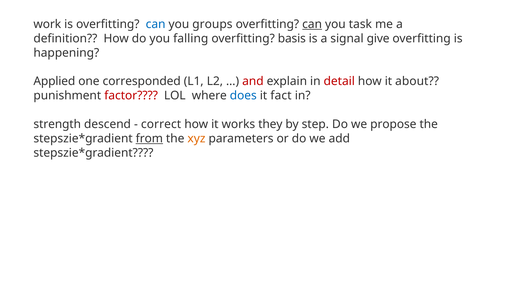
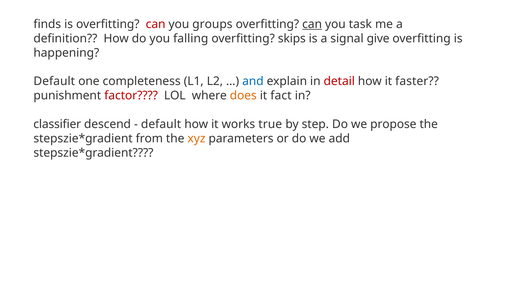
work: work -> finds (47, 24)
can colour: blue -> red (156, 24)
basis: basis -> skips (292, 38)
Applied: Applied -> Default (54, 81)
corresponded: corresponded -> completeness (142, 81)
and colour: red -> blue (253, 81)
about: about -> faster (417, 81)
does colour: blue -> orange (243, 96)
strength: strength -> classifier (57, 124)
correct: correct -> default (161, 124)
they: they -> true (270, 124)
from underline: present -> none (149, 139)
